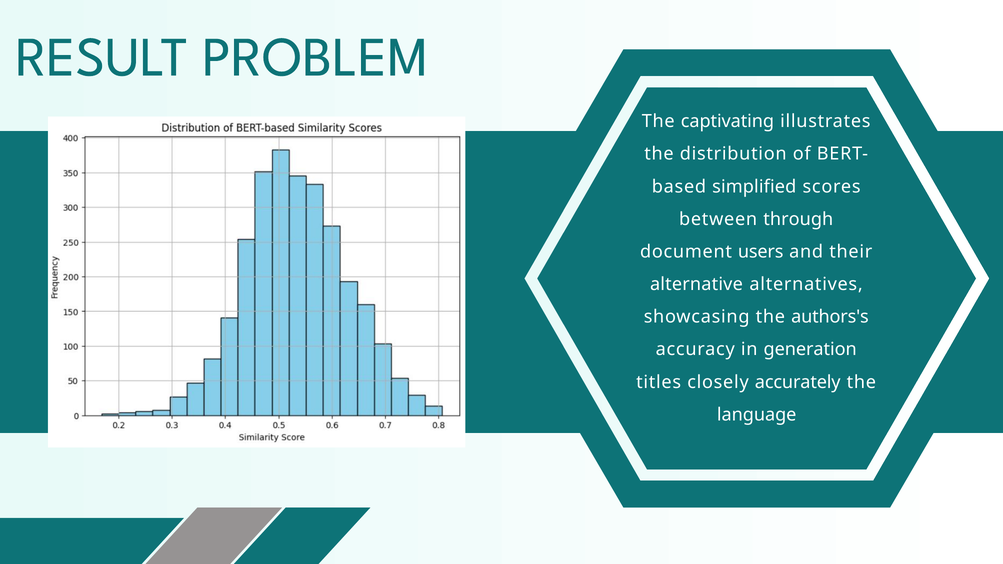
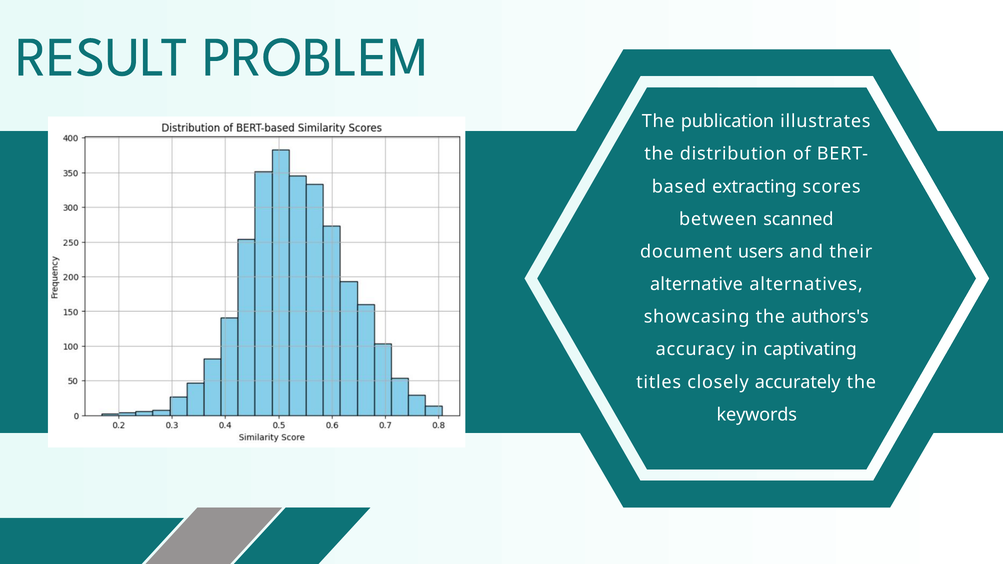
captivating: captivating -> publication (727, 121)
simplified: simplified -> extracting (754, 187)
through: through -> scanned (798, 219)
generation: generation -> captivating (810, 350)
language: language -> keywords (757, 415)
